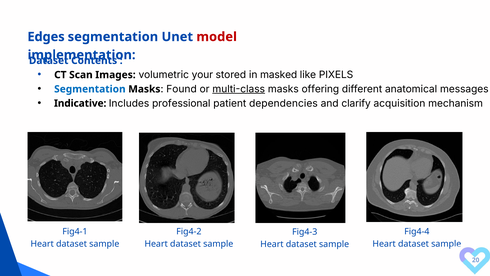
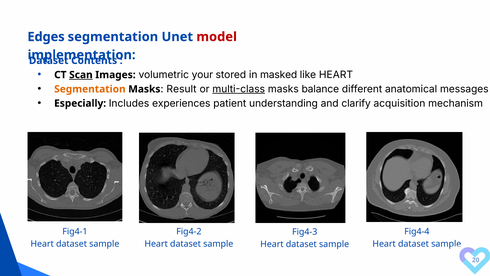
Scan underline: none -> present (81, 75)
like PIXELS: PIXELS -> HEART (336, 75)
Segmentation colour: blue -> orange (90, 89)
Found: Found -> Result (181, 89)
offering: offering -> balance (320, 89)
Indicative: Indicative -> Especially (80, 103)
professional: professional -> experiences (181, 103)
dependencies: dependencies -> understanding (283, 103)
